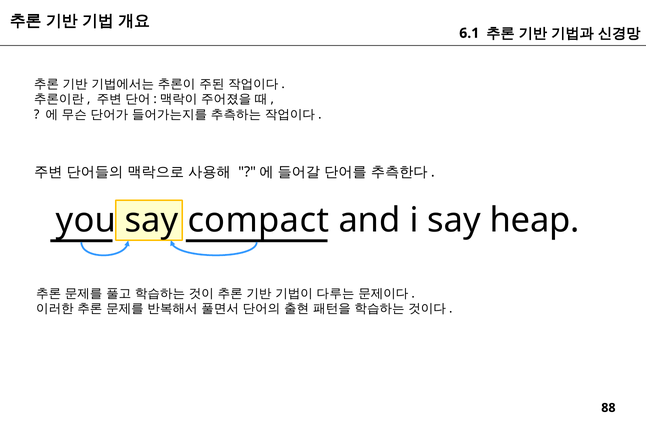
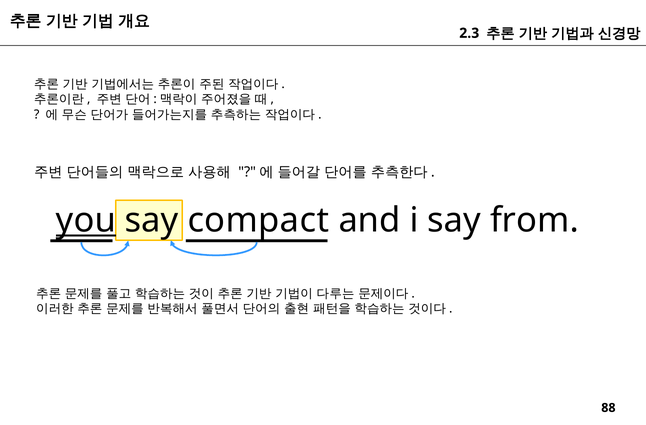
6.1: 6.1 -> 2.3 (469, 33)
you underline: none -> present (86, 220)
heap: heap -> from (534, 220)
